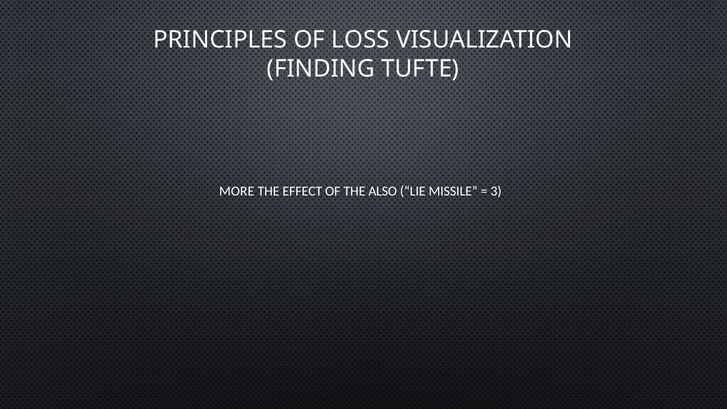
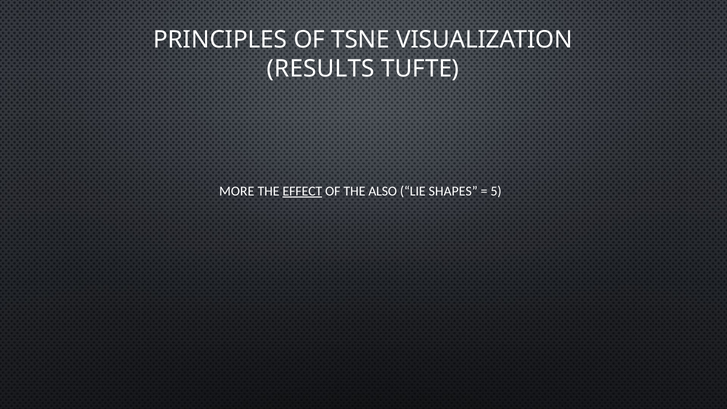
LOSS: LOSS -> TSNE (361, 40)
FINDING: FINDING -> RESULTS (321, 69)
EFFECT underline: none -> present (302, 191)
MISSILE: MISSILE -> SHAPES (453, 191)
3: 3 -> 5 (496, 191)
